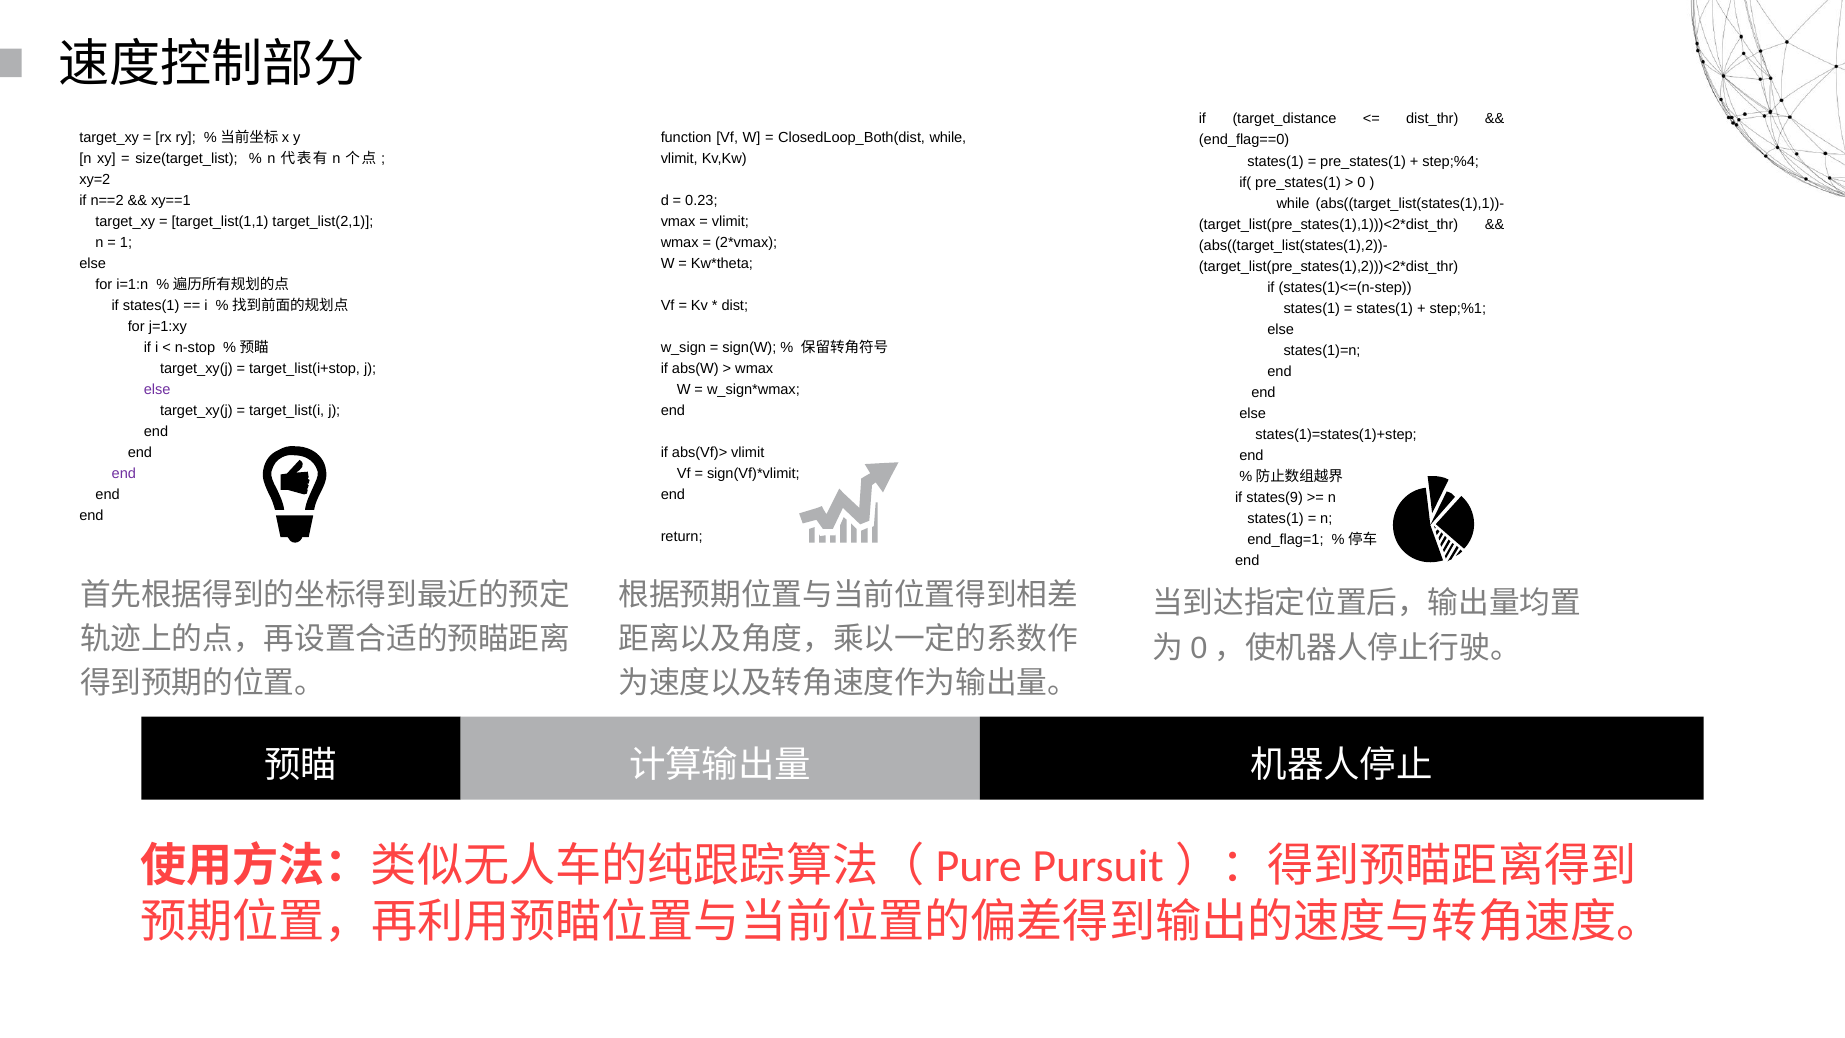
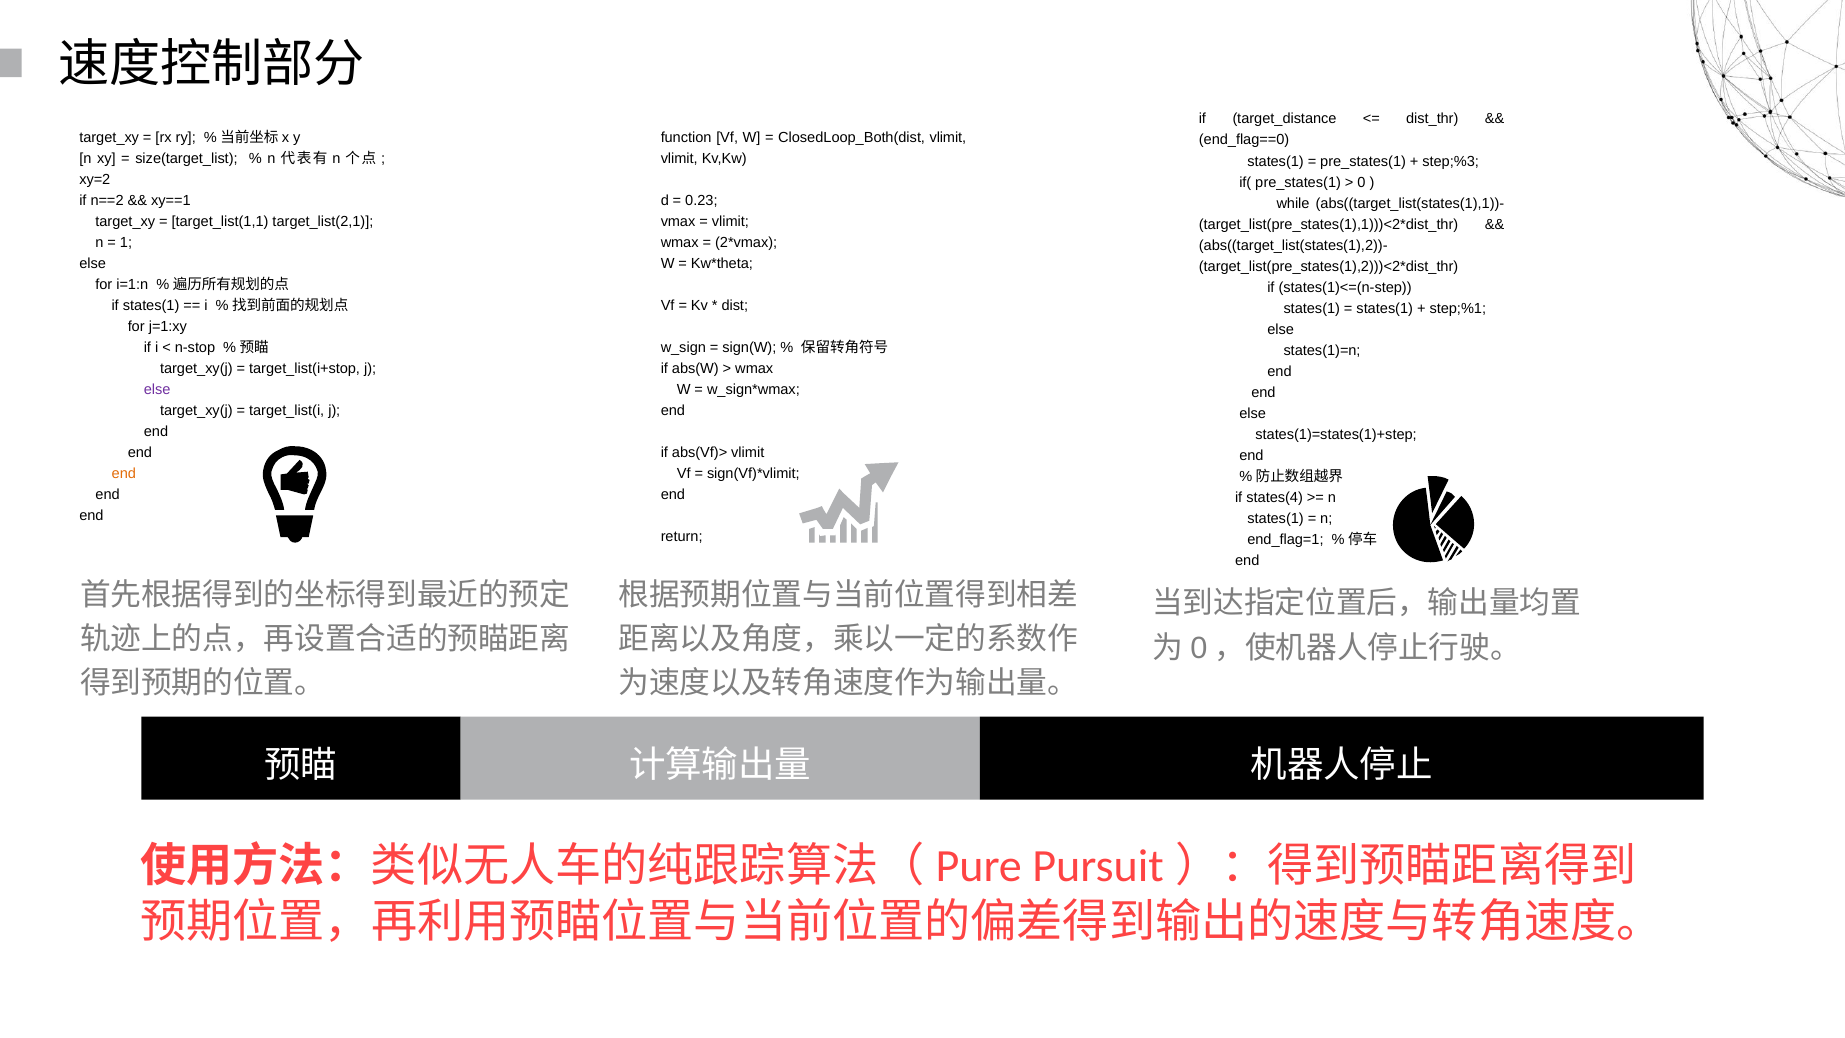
ClosedLoop_Both(dist while: while -> vlimit (948, 138)
step;%4: step;%4 -> step;%3 (1451, 161)
end colour: purple -> orange (124, 474)
states(9: states(9 -> states(4 (1275, 498)
